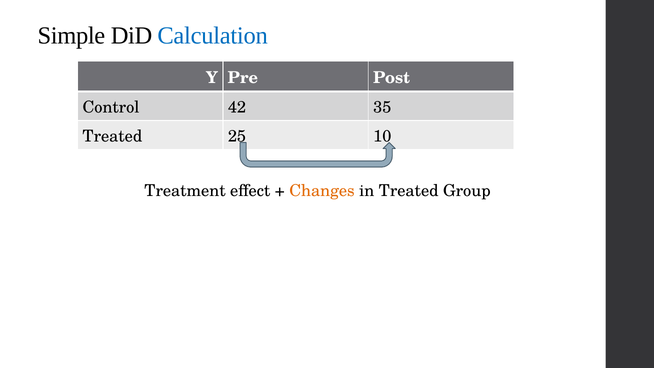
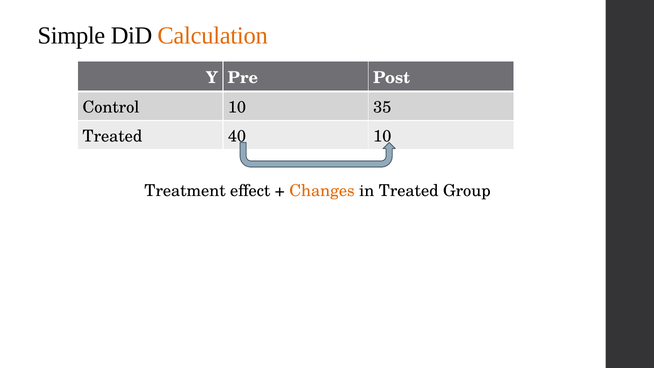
Calculation colour: blue -> orange (213, 36)
Control 42: 42 -> 10 (237, 107)
25: 25 -> 40 (237, 136)
